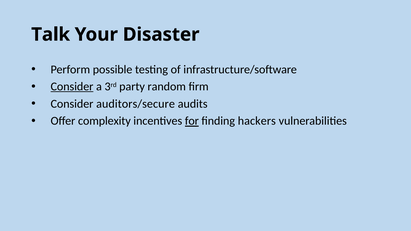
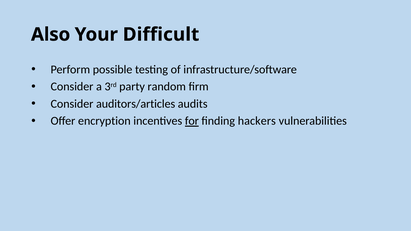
Talk: Talk -> Also (51, 35)
Disaster: Disaster -> Difficult (161, 35)
Consider underline: present -> none (72, 87)
auditors/secure: auditors/secure -> auditors/articles (136, 104)
complexity: complexity -> encryption (104, 121)
